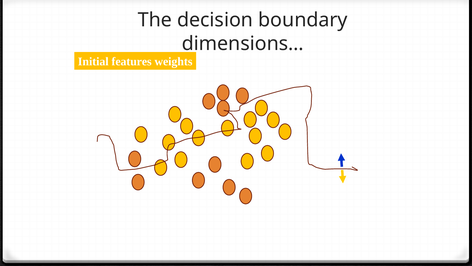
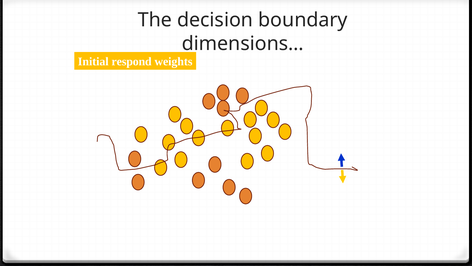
features: features -> respond (132, 62)
